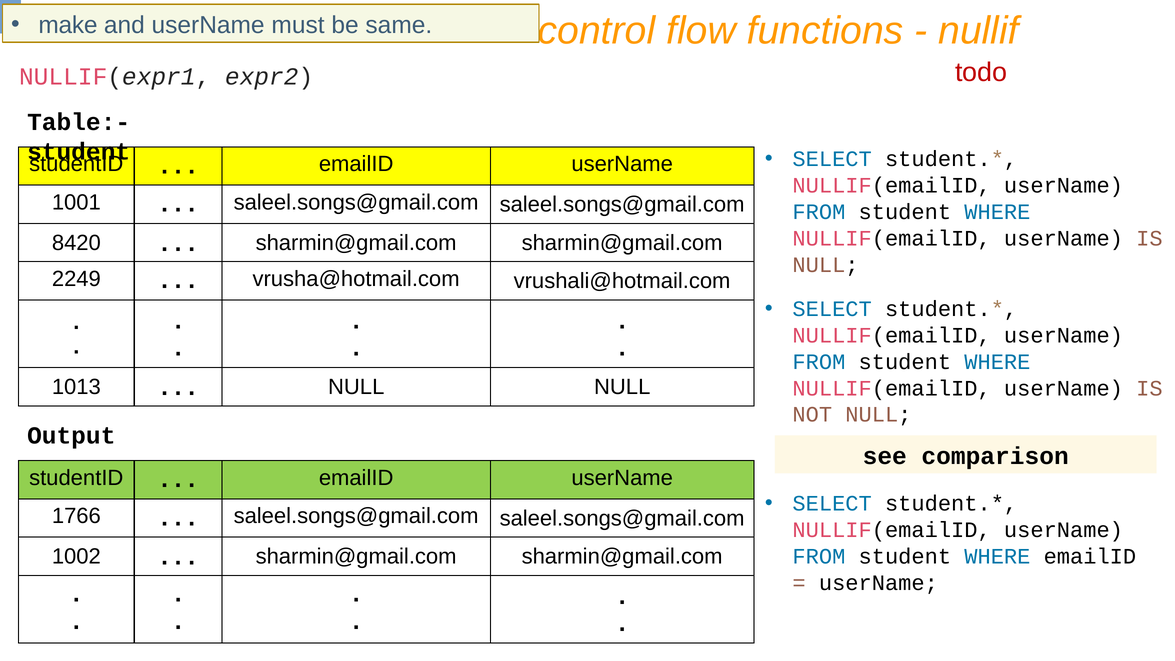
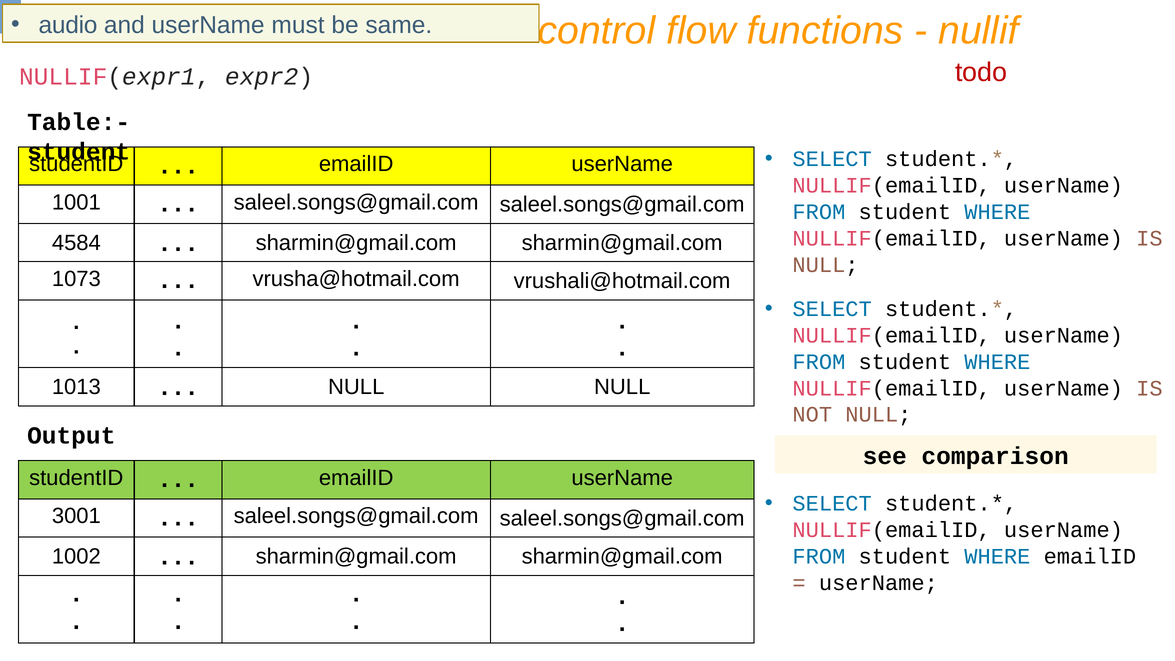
make: make -> audio (68, 25)
8420: 8420 -> 4584 (76, 243)
2249: 2249 -> 1073 (76, 279)
1766: 1766 -> 3001 (76, 516)
